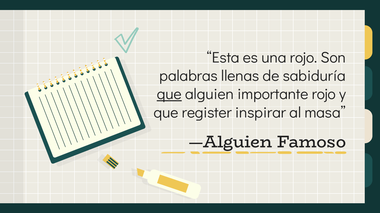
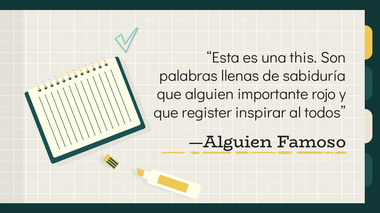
una rojo: rojo -> this (304, 58)
que underline: present -> none (169, 95)
masa: masa -> todos (325, 113)
